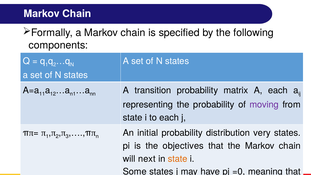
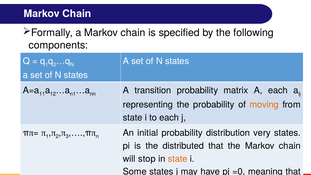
moving colour: purple -> orange (264, 105)
objectives: objectives -> distributed (183, 146)
next: next -> stop (147, 159)
